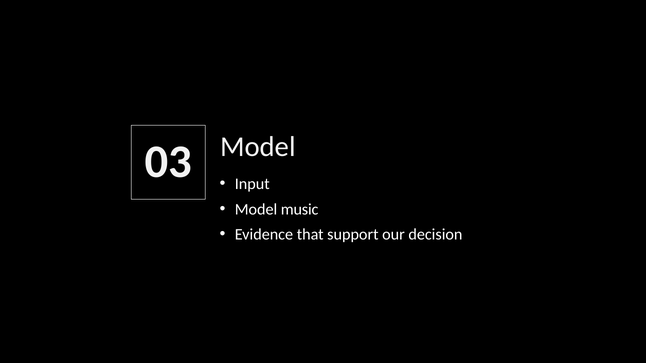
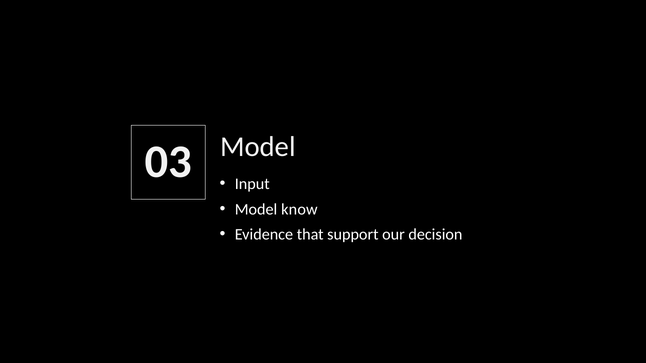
music: music -> know (299, 209)
